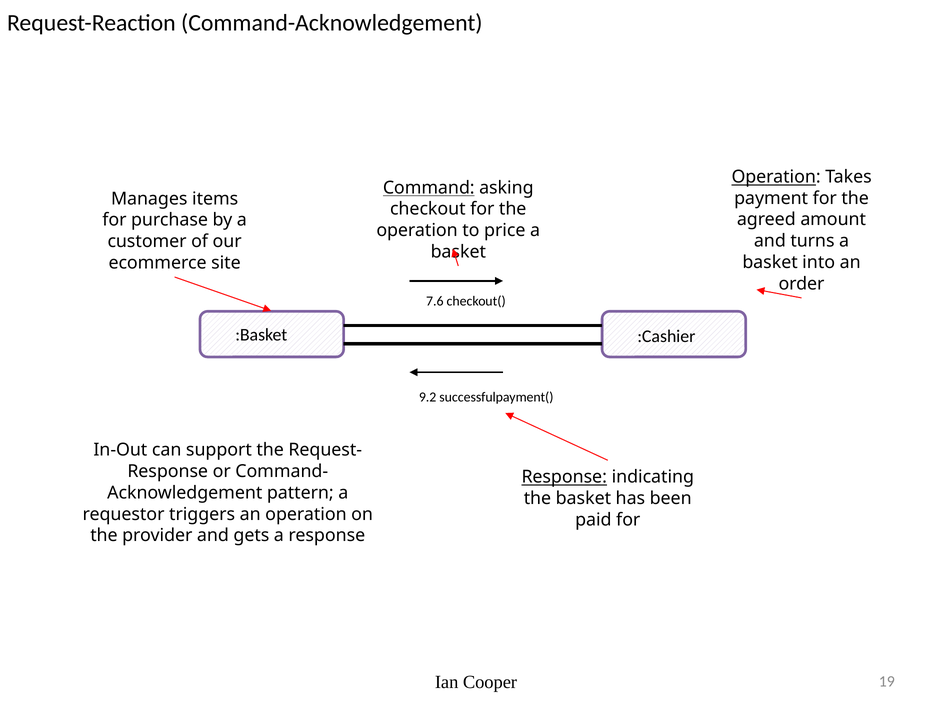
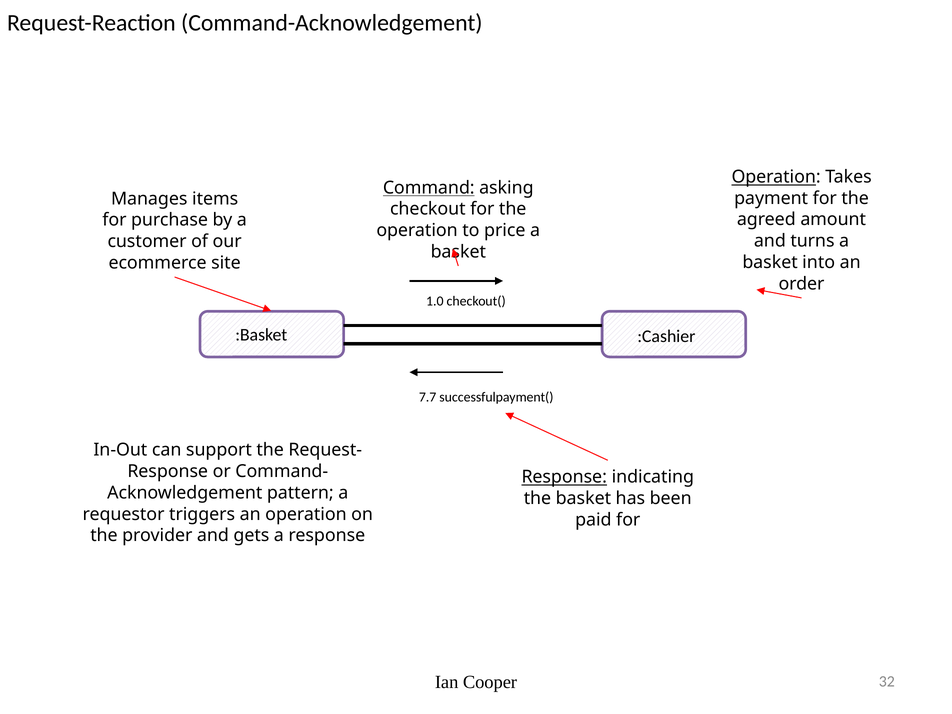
7.6: 7.6 -> 1.0 (435, 301)
9.2: 9.2 -> 7.7 (428, 397)
19: 19 -> 32 (887, 682)
